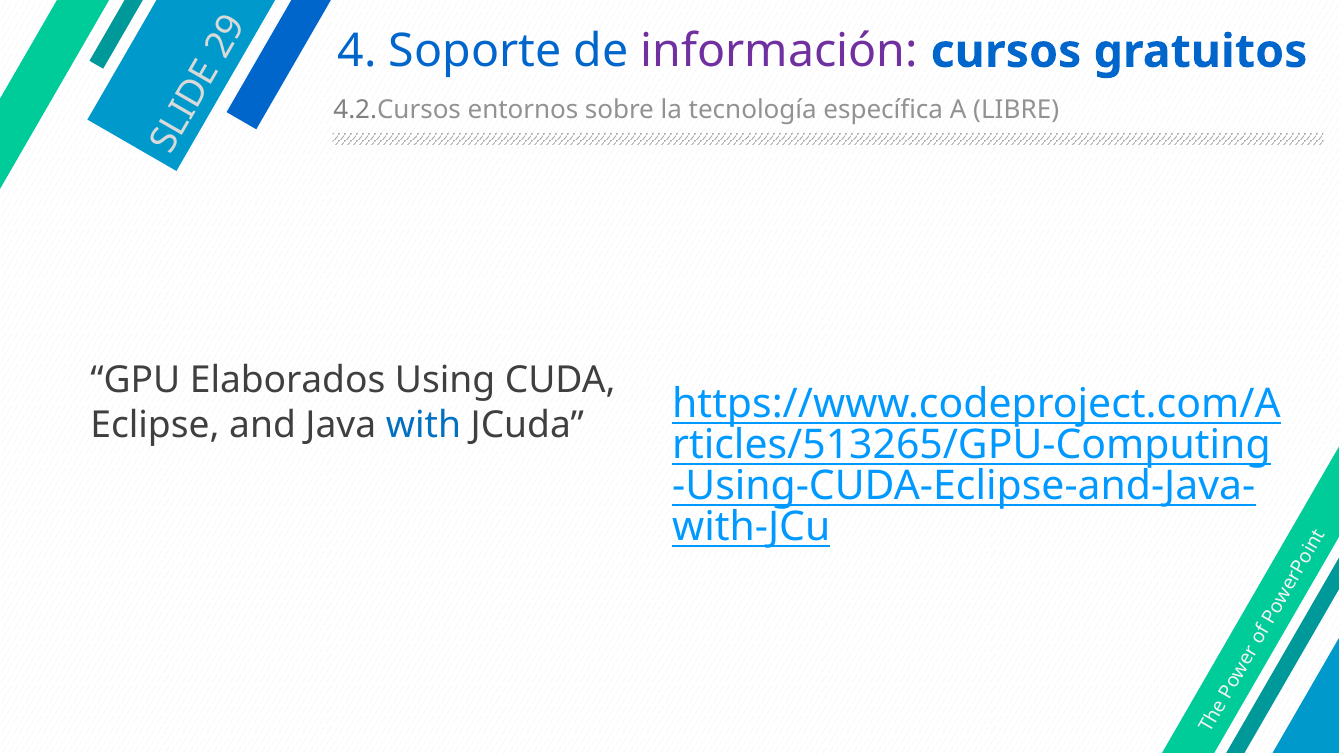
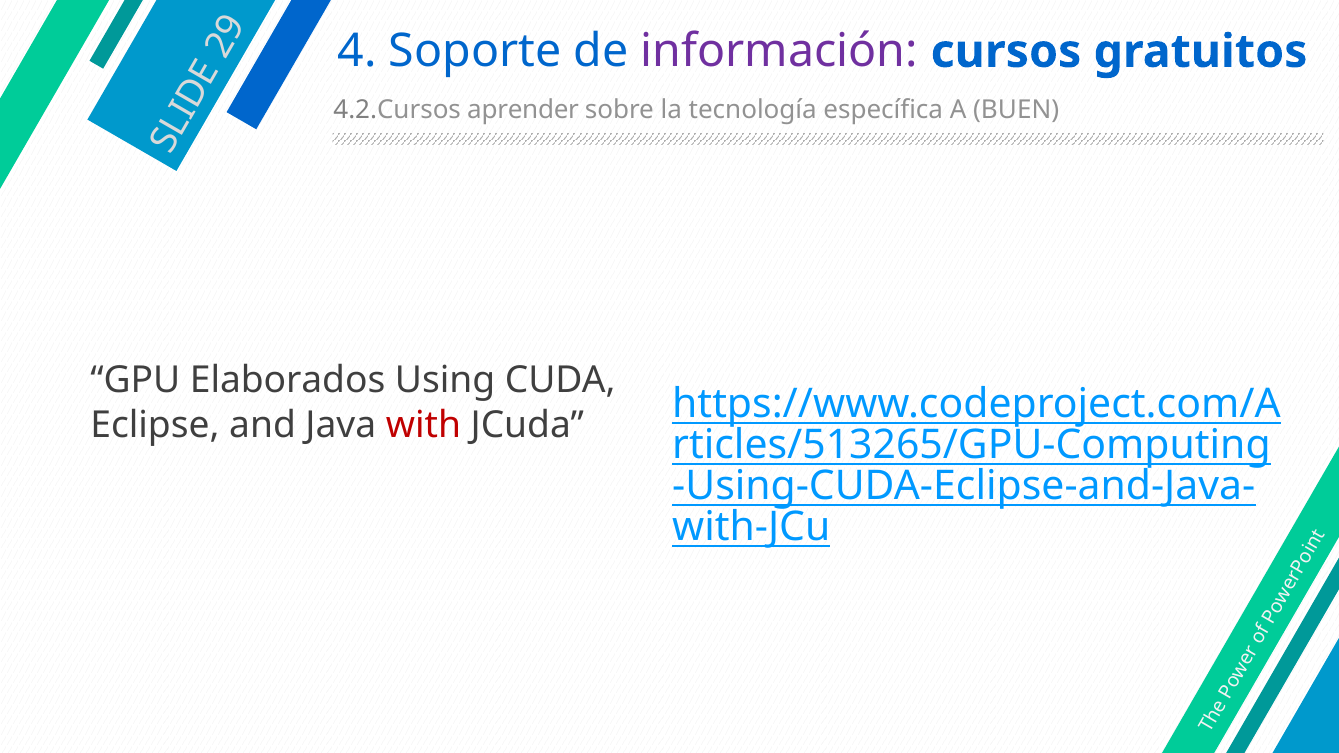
entornos: entornos -> aprender (523, 110)
LIBRE: LIBRE -> BUEN (1016, 110)
with colour: blue -> red (423, 425)
